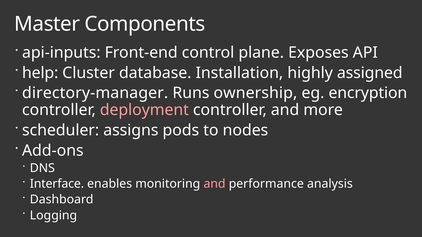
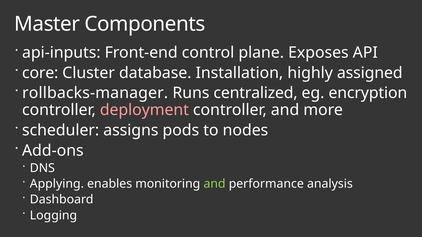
help: help -> core (40, 73)
directory-manager: directory-manager -> rollbacks-manager (95, 93)
ownership: ownership -> centralized (256, 93)
Interface: Interface -> Applying (57, 184)
and colour: pink -> light green (215, 184)
